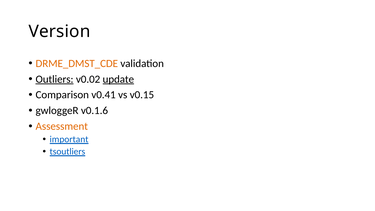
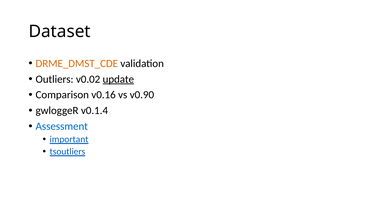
Version: Version -> Dataset (60, 32)
Outliers underline: present -> none (55, 79)
v0.41: v0.41 -> v0.16 (104, 95)
v0.15: v0.15 -> v0.90 (142, 95)
v0.1.6: v0.1.6 -> v0.1.4 (94, 111)
Assessment colour: orange -> blue (62, 126)
